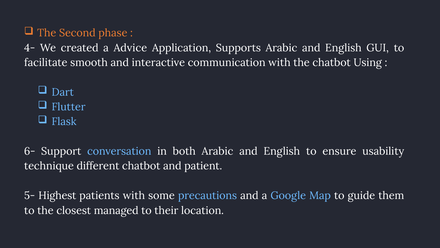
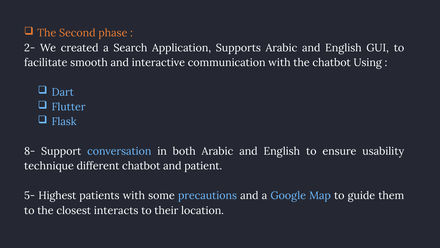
4-: 4- -> 2- (30, 48)
Advice: Advice -> Search (130, 48)
6-: 6- -> 8- (30, 151)
managed: managed -> interacts (116, 210)
